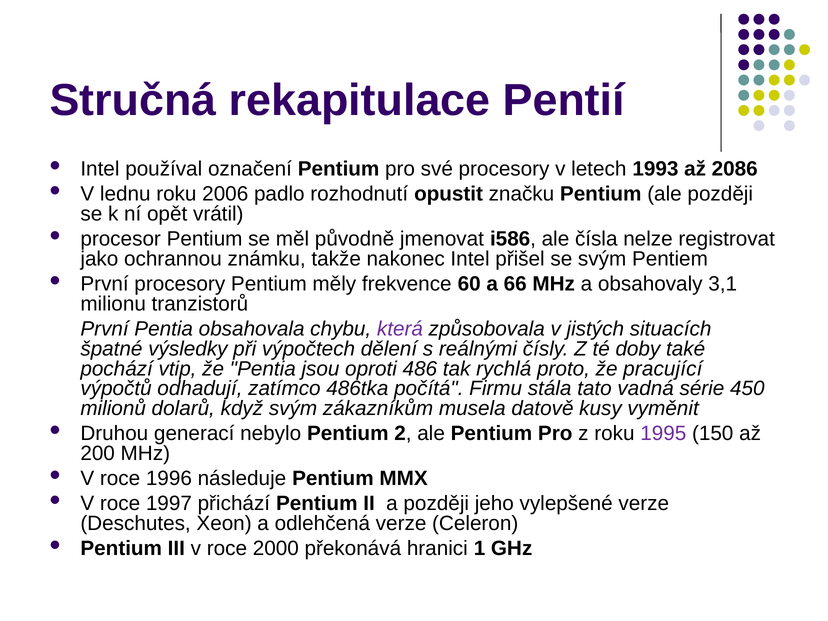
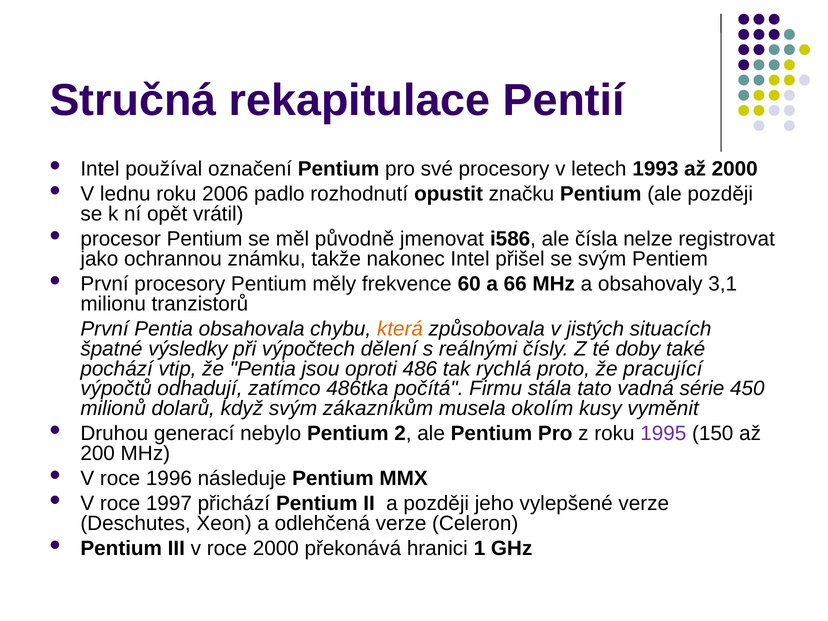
až 2086: 2086 -> 2000 (735, 169)
která colour: purple -> orange (400, 329)
datově: datově -> okolím (542, 408)
